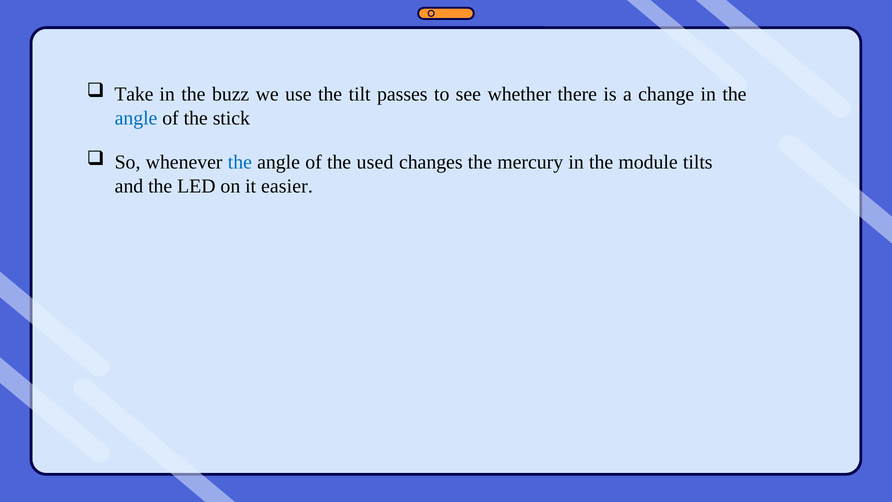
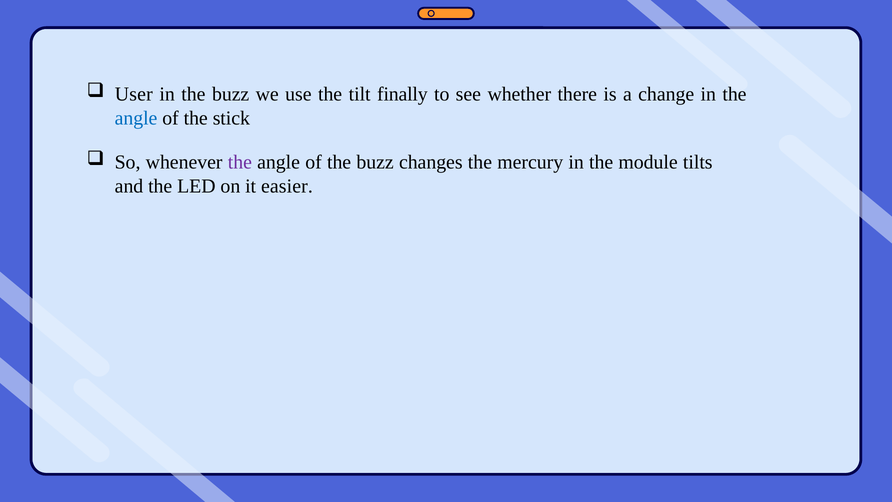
Take: Take -> User (134, 94)
passes: passes -> finally (402, 94)
the colour: blue -> purple (240, 162)
of the used: used -> buzz (375, 162)
